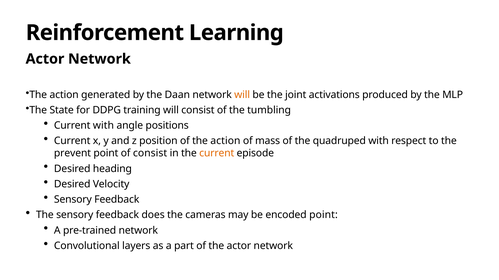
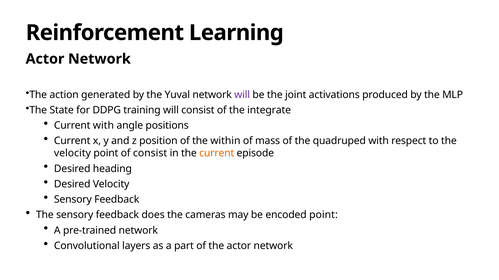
Daan: Daan -> Yuval (177, 95)
will colour: orange -> purple (242, 95)
tumbling: tumbling -> integrate (269, 110)
of the action: action -> within (225, 141)
prevent: prevent -> velocity (72, 154)
